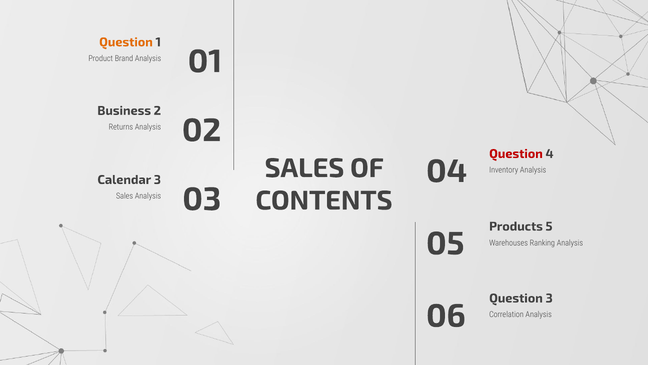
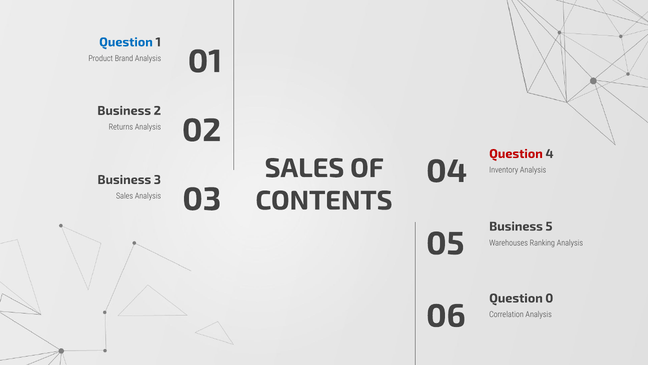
Question colour: orange -> blue (126, 42)
Calendar: Calendar -> Business (124, 180)
Products: Products -> Business (516, 226)
Question 3: 3 -> 0 (549, 298)
